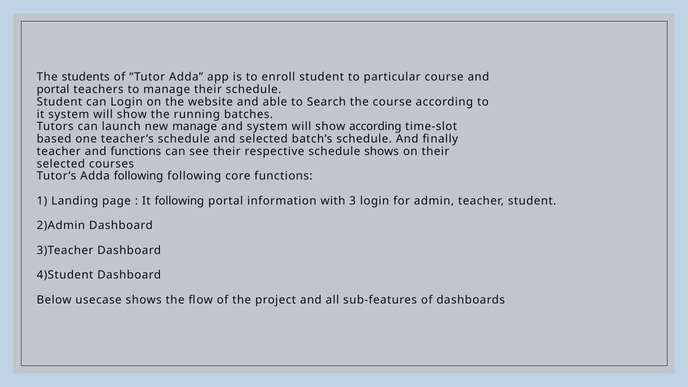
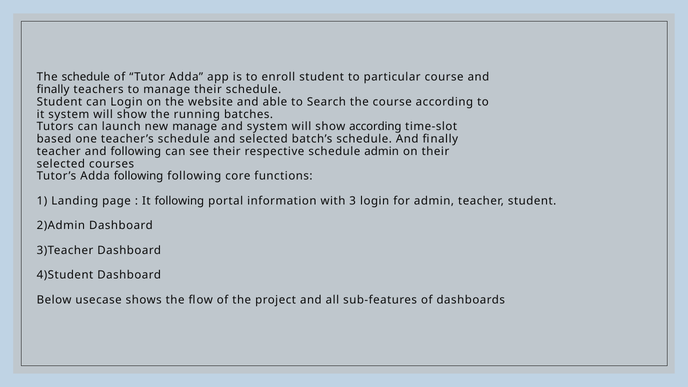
The students: students -> schedule (86, 77)
portal: portal -> finally (53, 90)
and functions: functions -> following (136, 151)
schedule shows: shows -> admin (382, 151)
